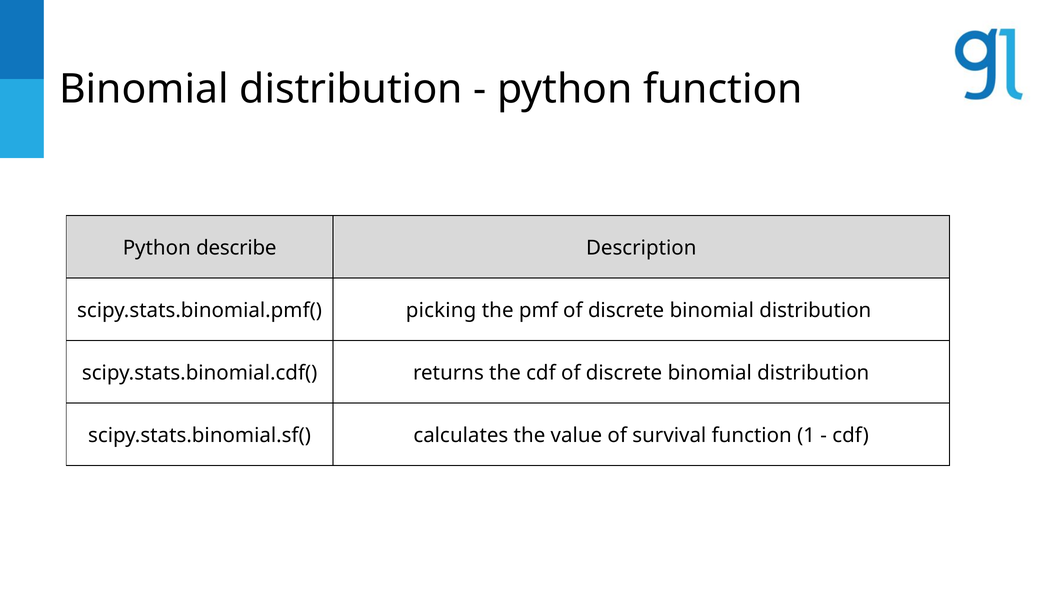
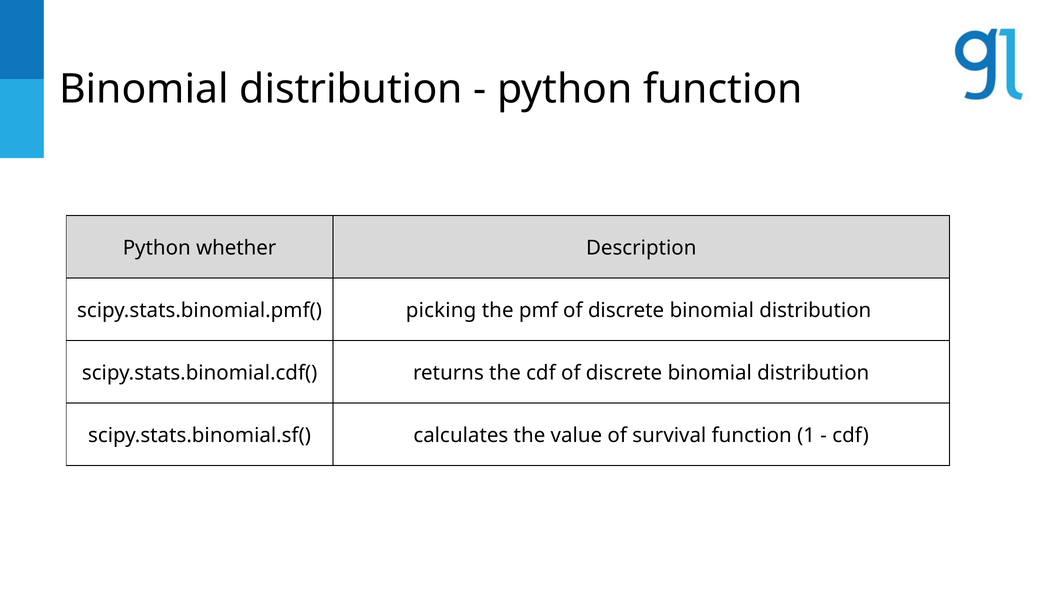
describe: describe -> whether (236, 248)
